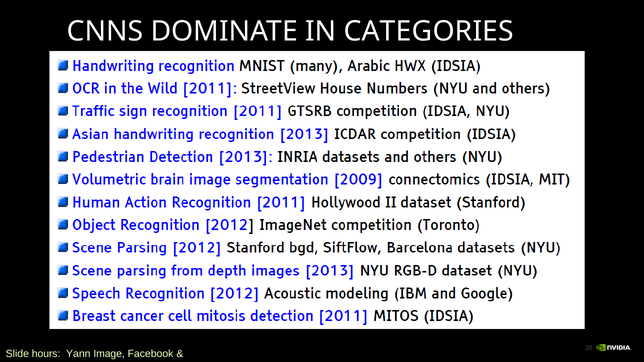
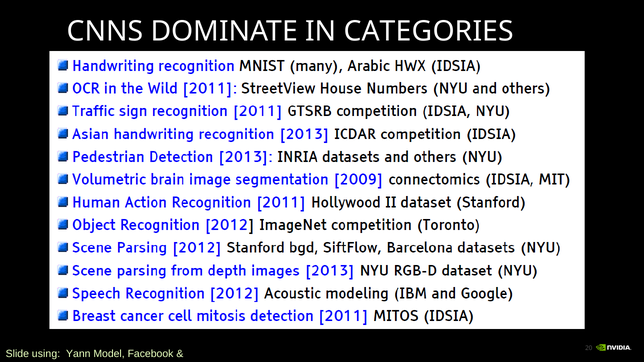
hours: hours -> using (46, 354)
Image: Image -> Model (109, 354)
